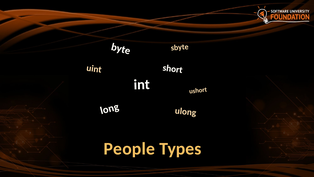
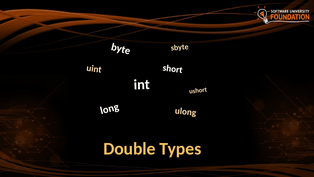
People: People -> Double (129, 148)
